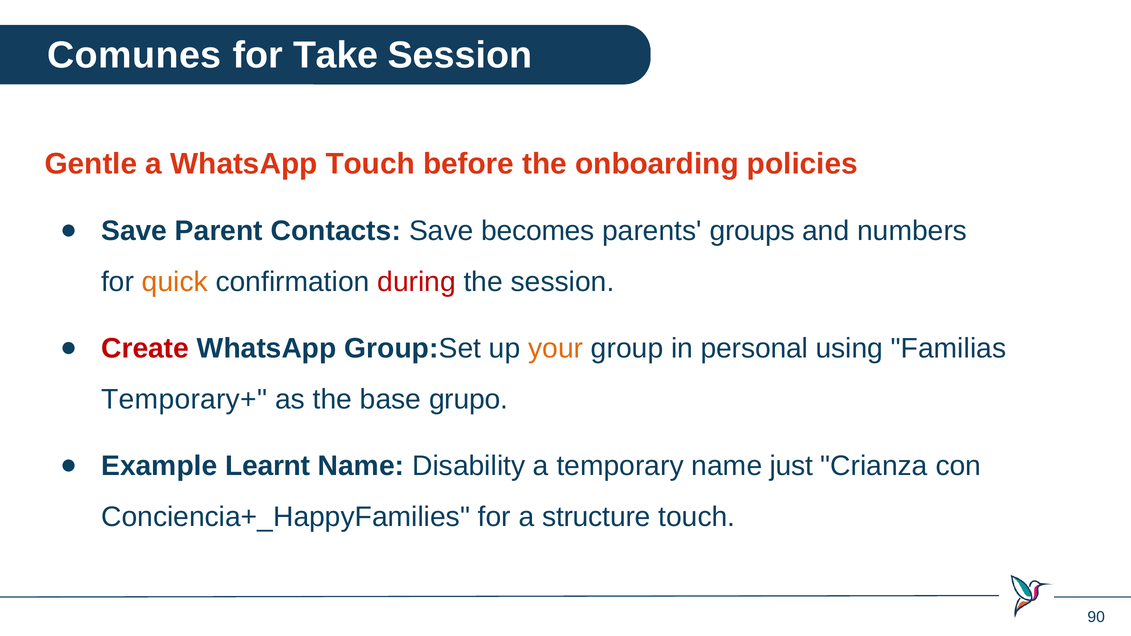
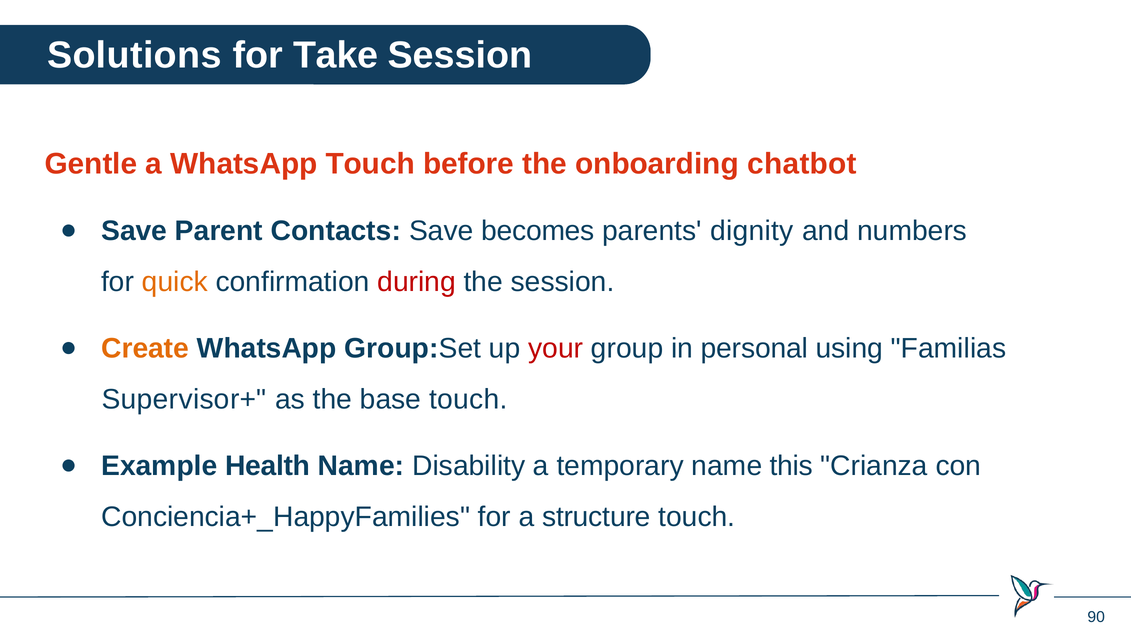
Comunes: Comunes -> Solutions (134, 55)
policies: policies -> chatbot (802, 164)
groups: groups -> dignity (752, 231)
Create colour: red -> orange (145, 349)
your colour: orange -> red (556, 349)
Temporary+: Temporary+ -> Supervisor+ (184, 400)
base grupo: grupo -> touch (468, 400)
Learnt: Learnt -> Health (268, 466)
just: just -> this (791, 466)
